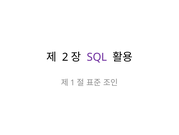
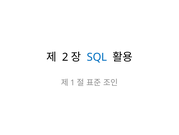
SQL colour: purple -> blue (97, 57)
